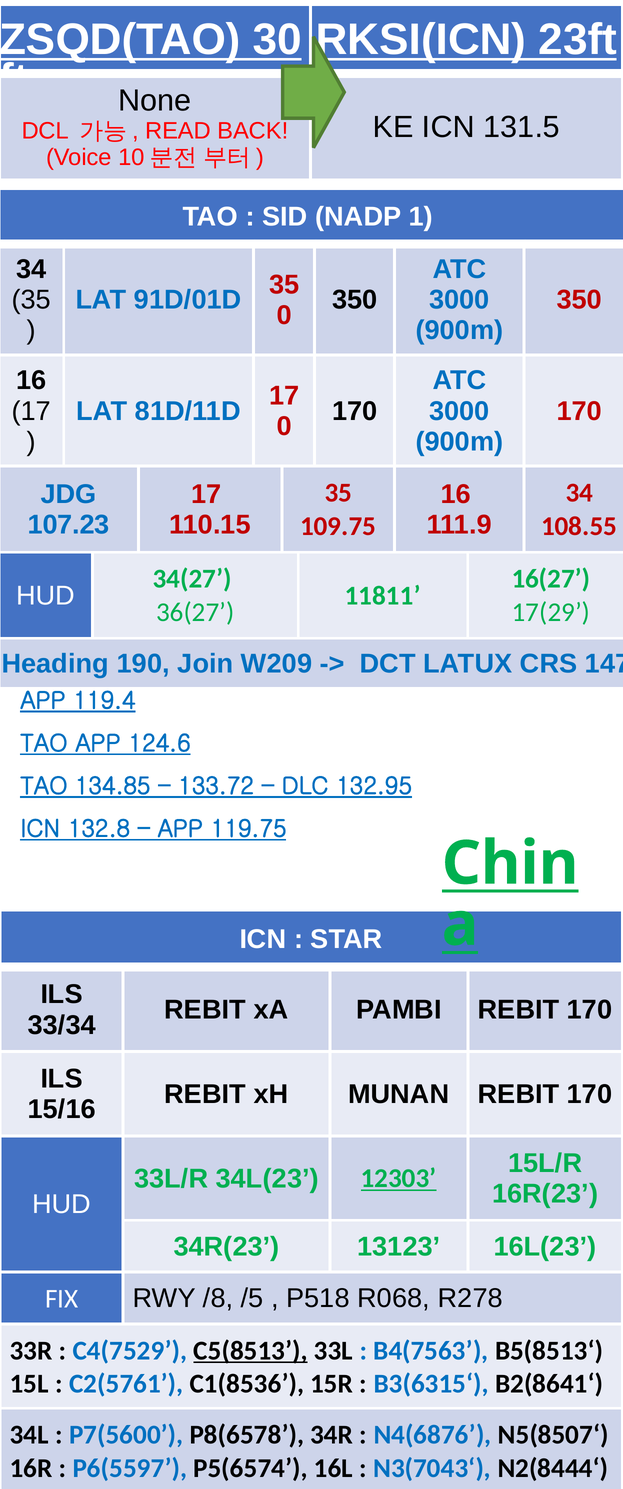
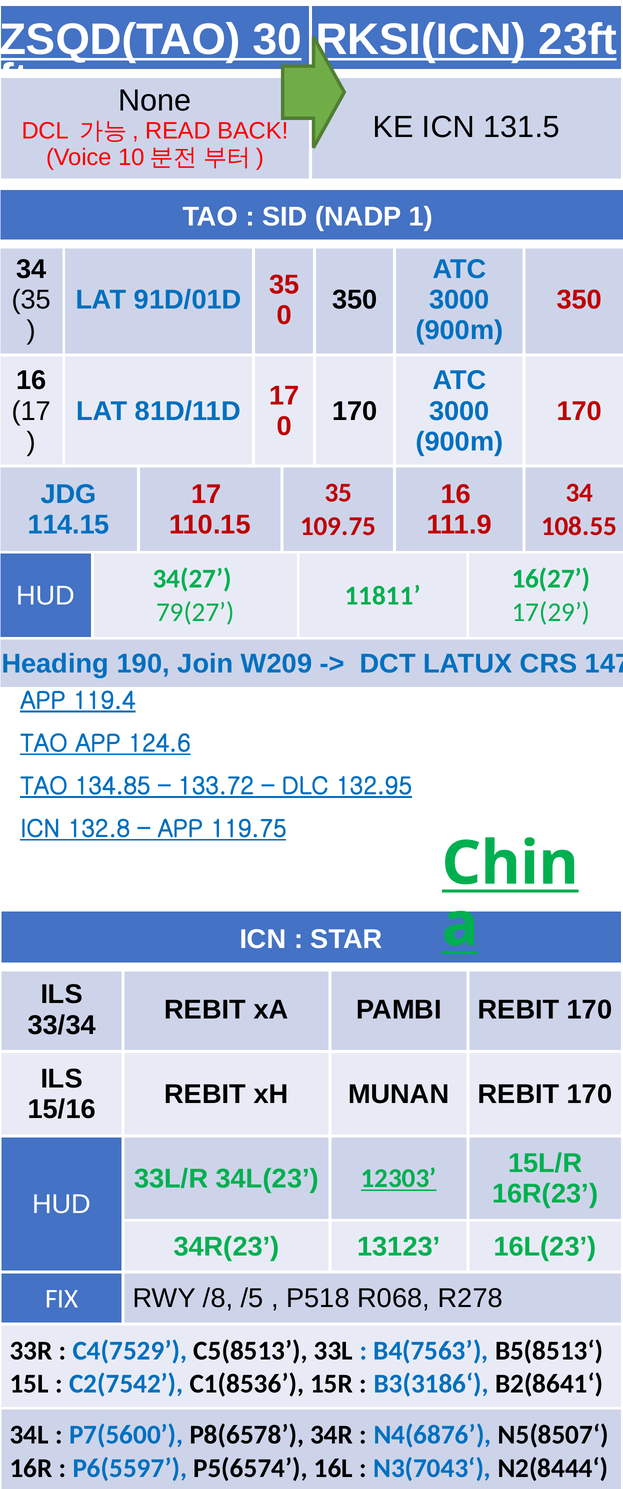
107.23: 107.23 -> 114.15 (69, 526)
36(27: 36(27 -> 79(27 (195, 613)
C5(8513 underline: present -> none (251, 1352)
C2(5761: C2(5761 -> C2(7542 (126, 1385)
B3(6315‘: B3(6315‘ -> B3(3186‘ (431, 1385)
